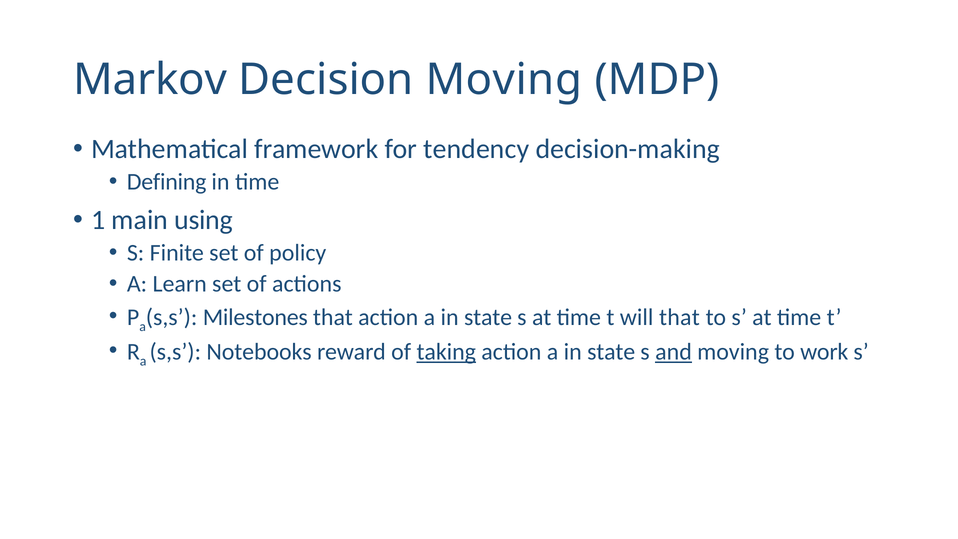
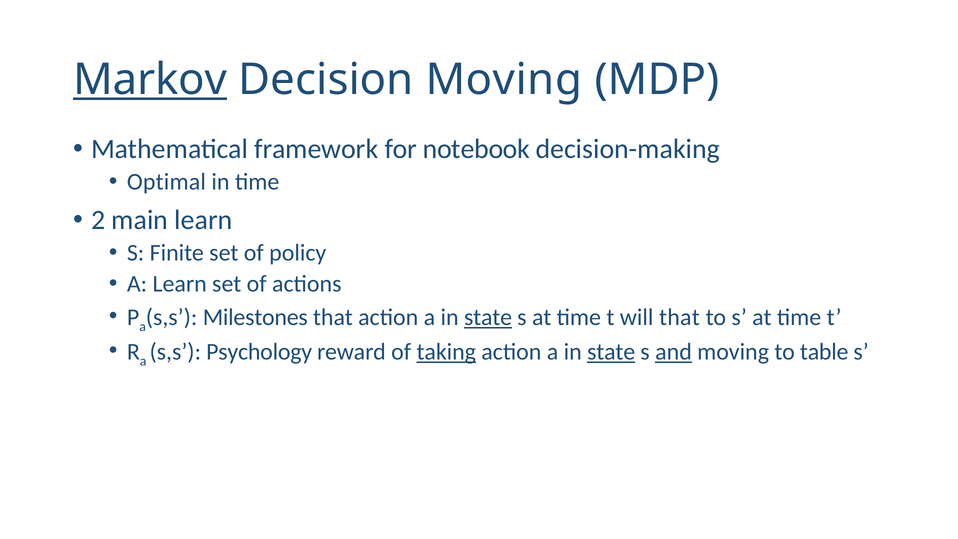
Markov underline: none -> present (150, 80)
tendency: tendency -> notebook (476, 149)
Defining: Defining -> Optimal (166, 182)
1: 1 -> 2 (98, 220)
main using: using -> learn (203, 220)
state underline: none -> present (488, 317)
Notebooks: Notebooks -> Psychology (259, 352)
state underline: none -> present (611, 352)
work: work -> table (824, 352)
